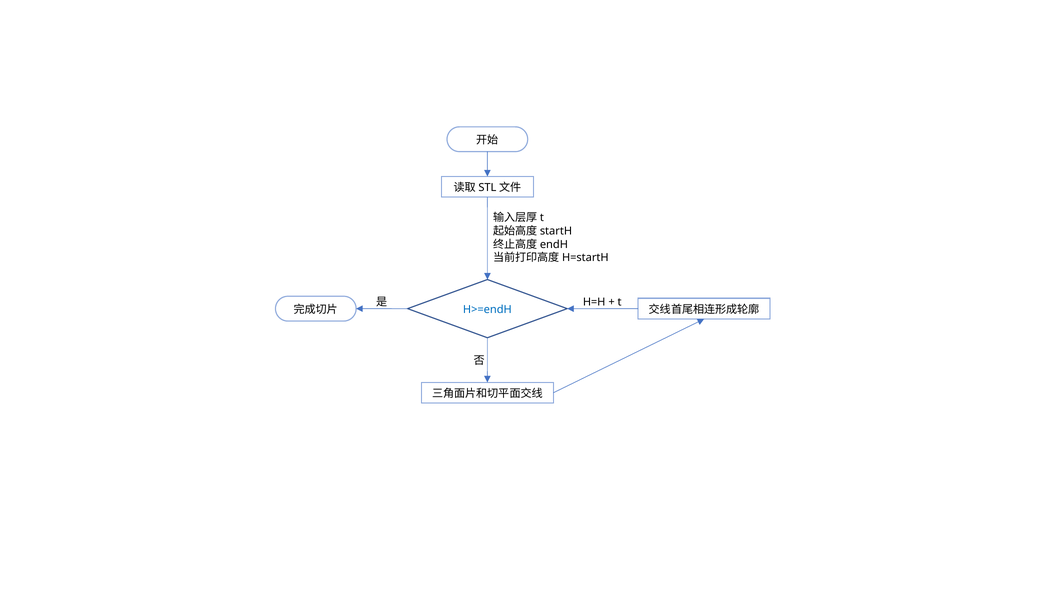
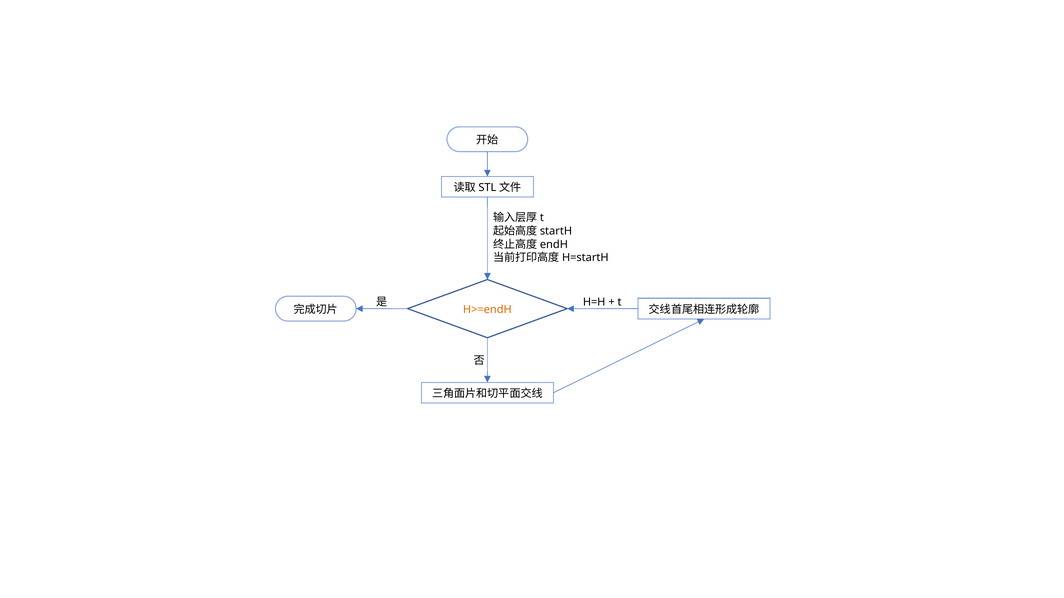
H>=endH colour: blue -> orange (487, 310)
